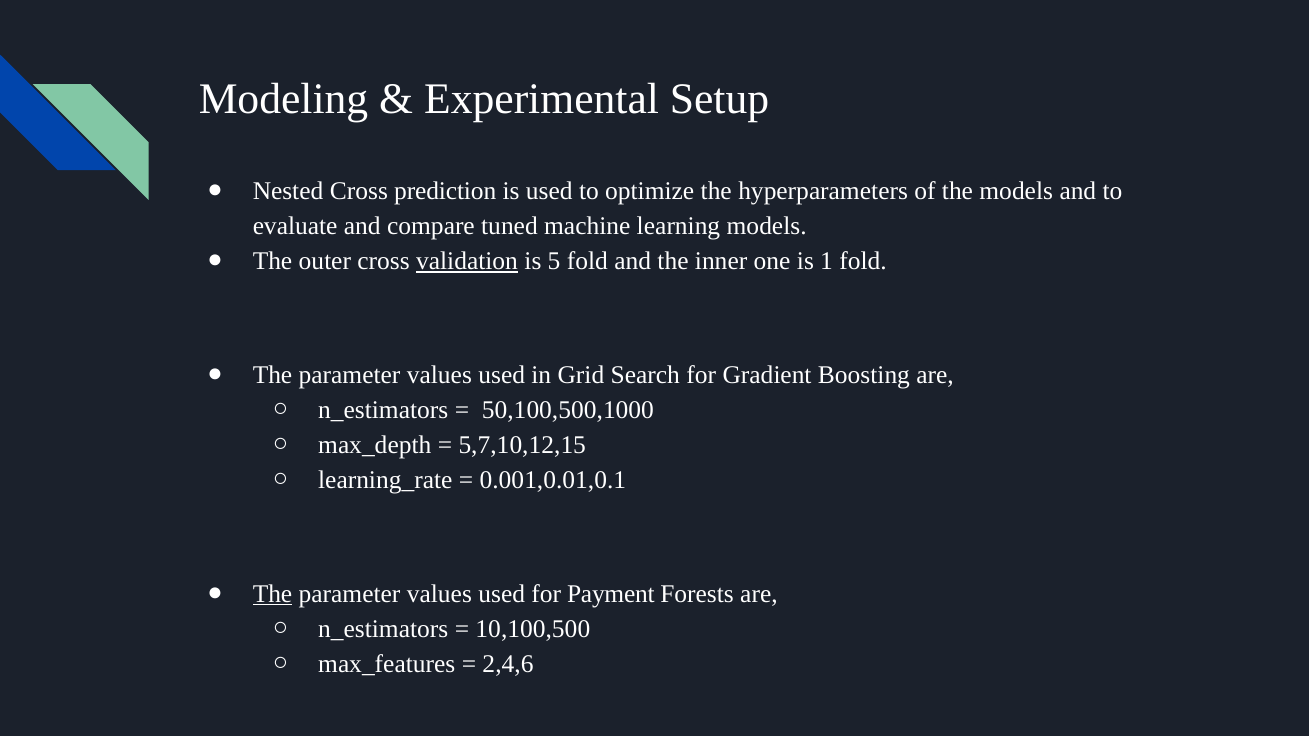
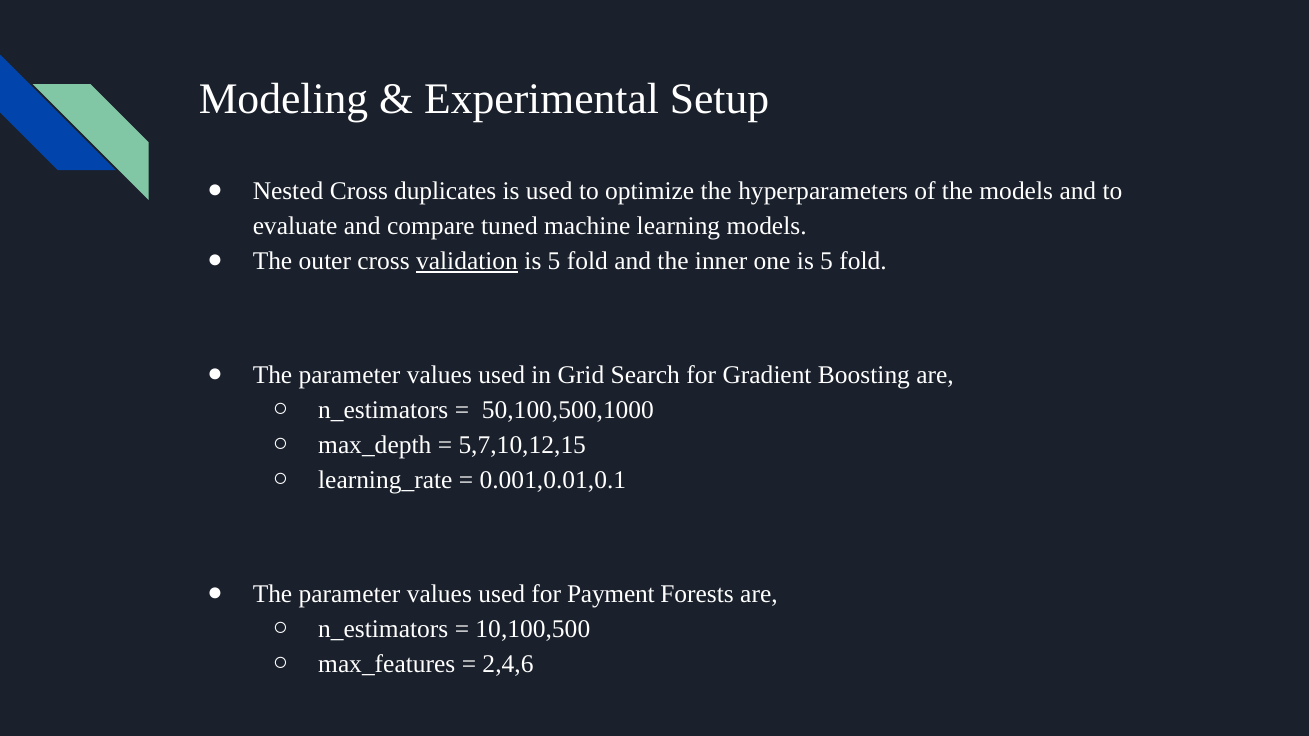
prediction: prediction -> duplicates (445, 191)
one is 1: 1 -> 5 (827, 261)
The underline: present -> none (273, 594)
